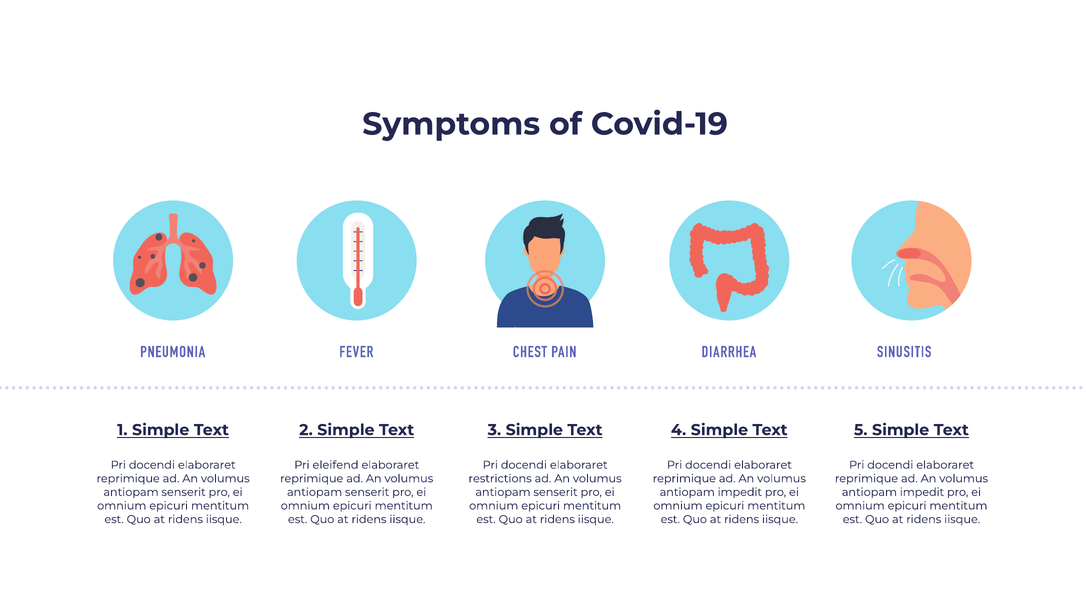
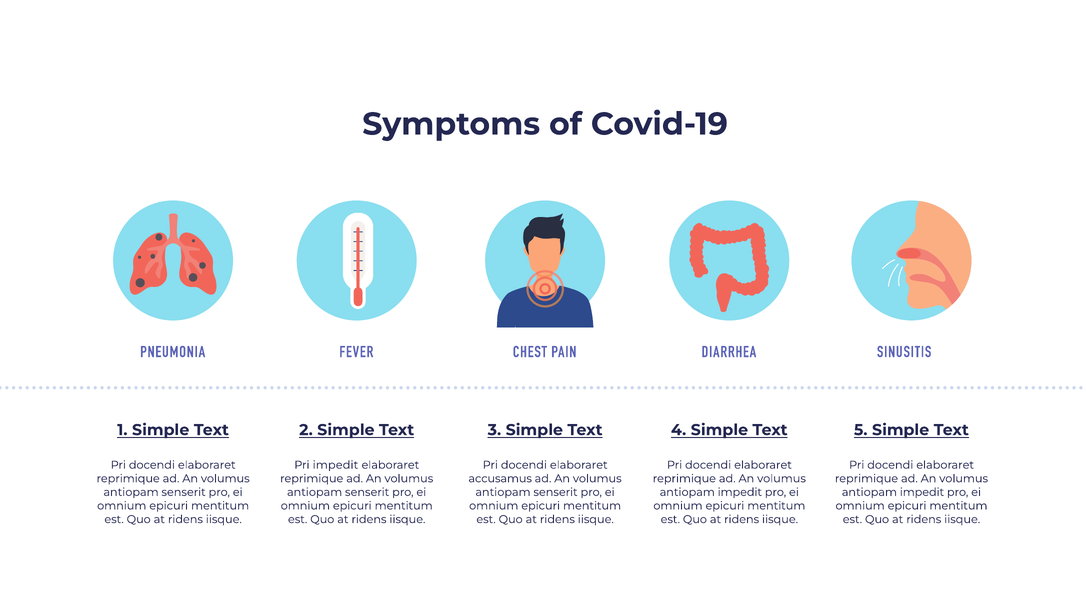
Pri eleifend: eleifend -> impedit (335, 465)
restrictions: restrictions -> accusamus (500, 478)
